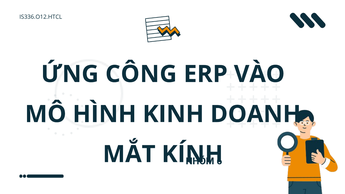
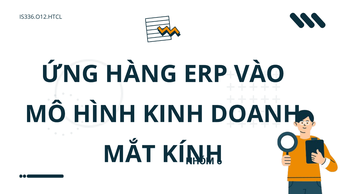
CÔNG: CÔNG -> HÀNG (141, 74)
